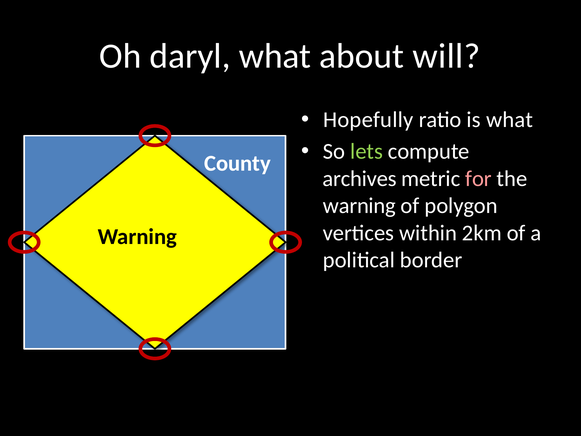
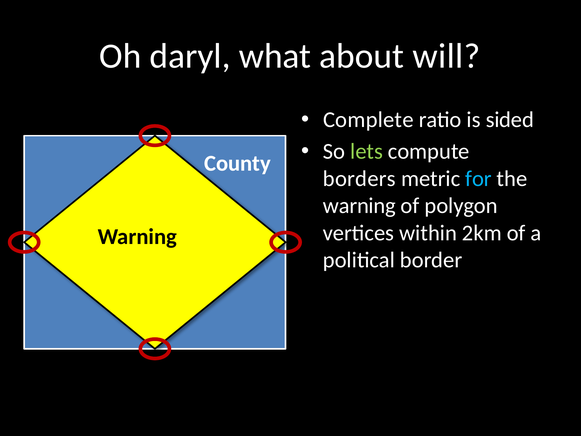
Hopefully: Hopefully -> Complete (368, 120)
is what: what -> sided (510, 120)
archives: archives -> borders (359, 179)
for colour: pink -> light blue (479, 179)
